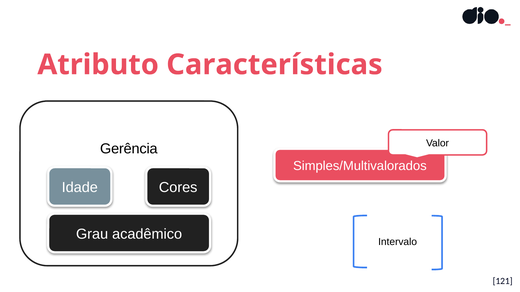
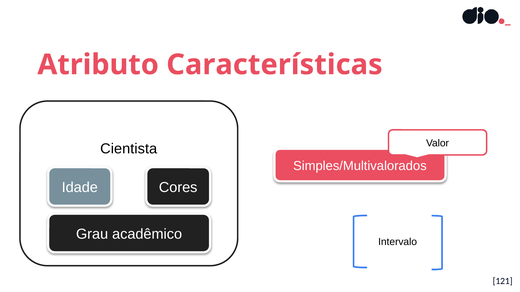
Gerência: Gerência -> Cientista (129, 149)
